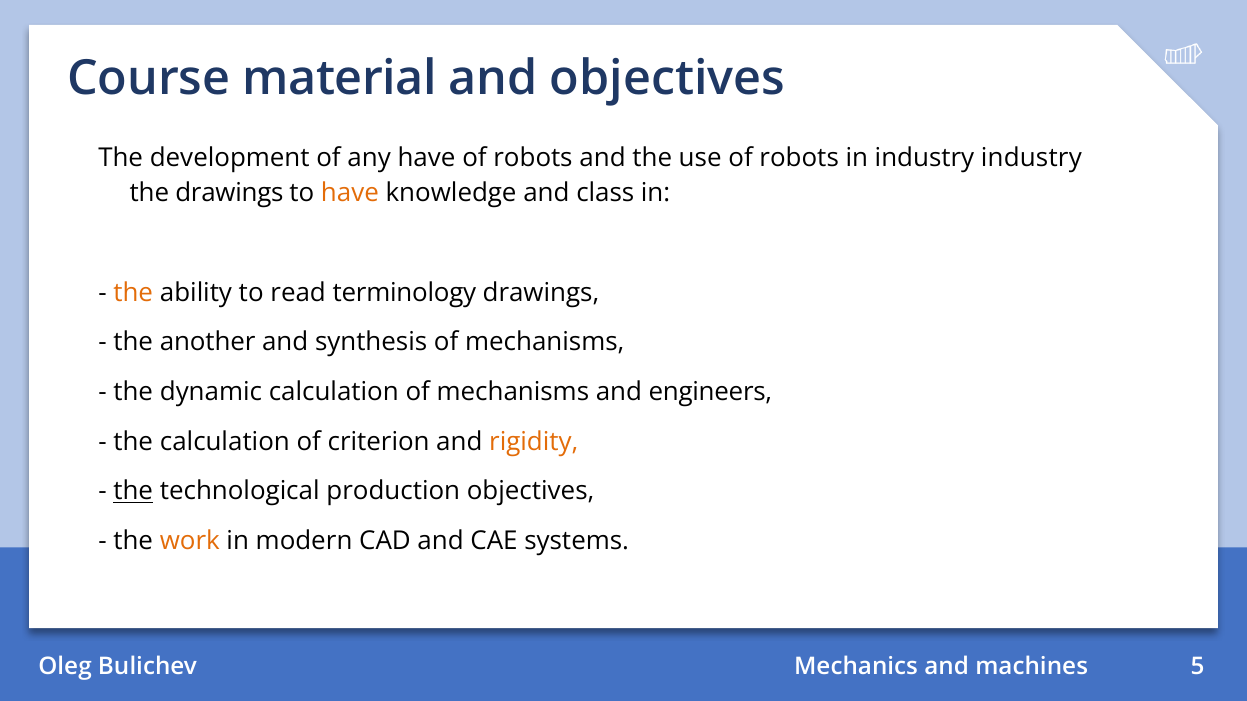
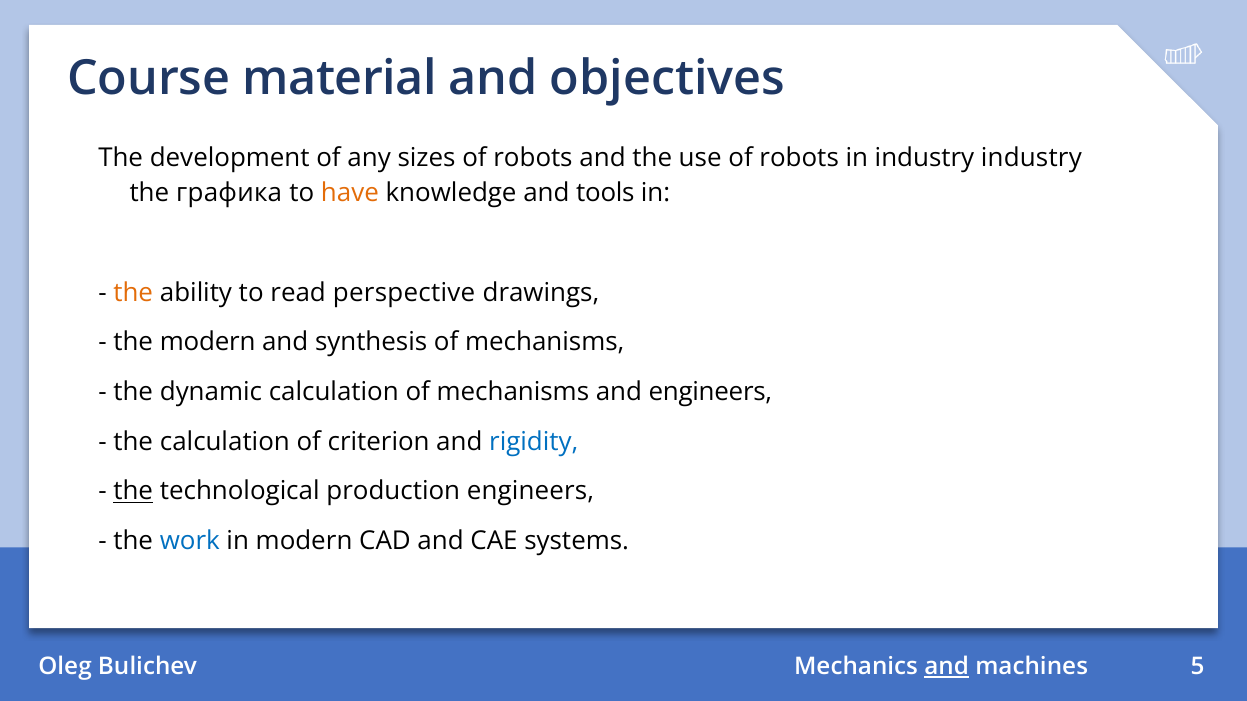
any have: have -> sizes (427, 158)
the drawings: drawings -> графика (229, 194)
class: class -> tools (605, 194)
terminology: terminology -> perspective (404, 293)
the another: another -> modern (208, 343)
rigidity colour: orange -> blue (534, 442)
production objectives: objectives -> engineers (531, 492)
work colour: orange -> blue (190, 541)
and underline: none -> present (947, 667)
